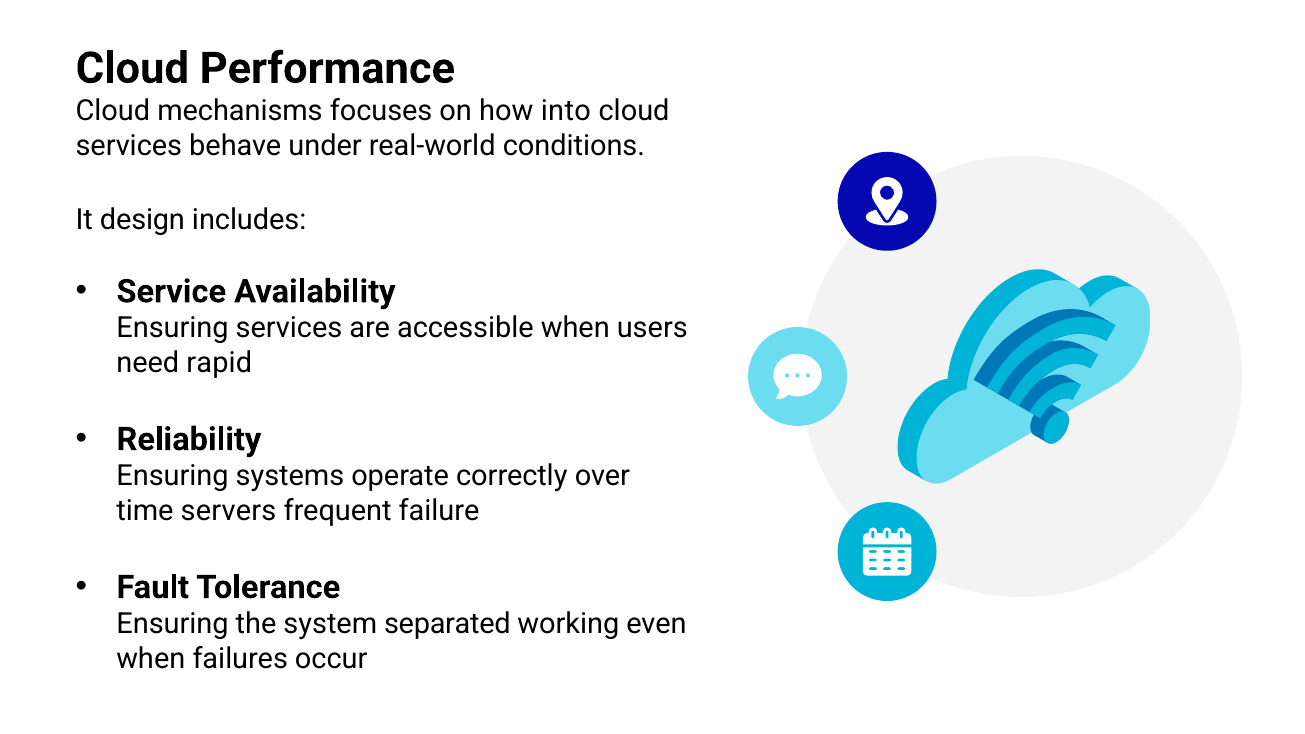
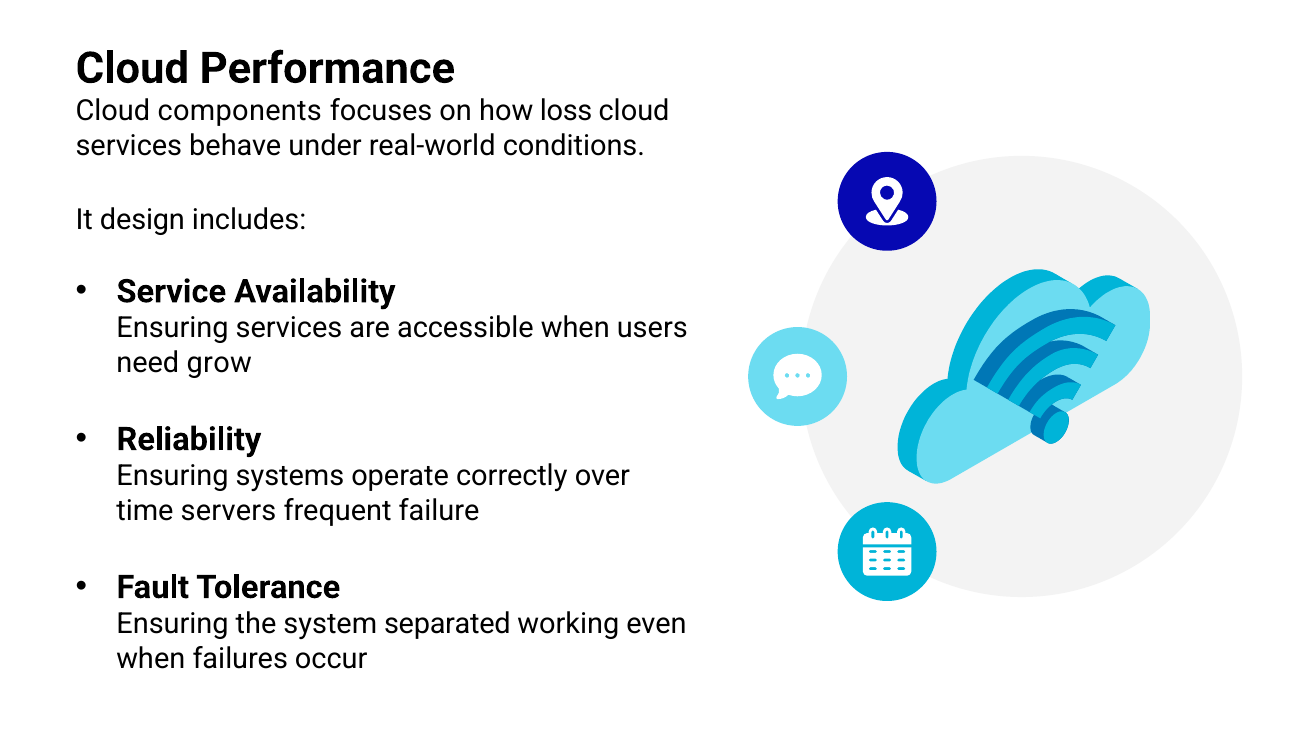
mechanisms: mechanisms -> components (240, 111)
into: into -> loss (566, 111)
rapid: rapid -> grow (219, 363)
